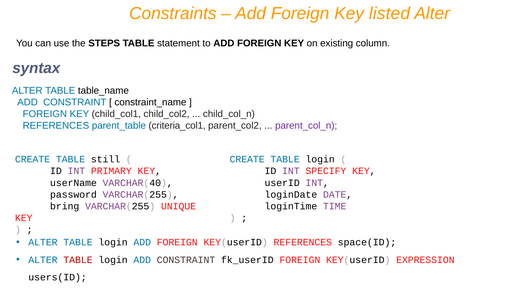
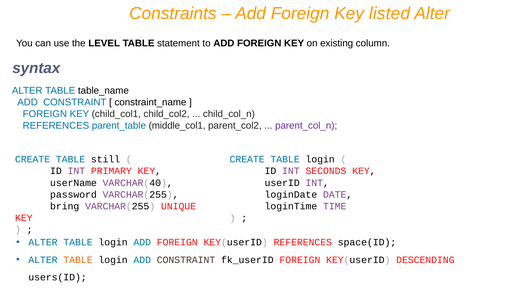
STEPS: STEPS -> LEVEL (104, 43)
criteria_col1: criteria_col1 -> middle_col1 (177, 126)
SPECIFY: SPECIFY -> SECONDS (326, 171)
TABLE colour: red -> orange (78, 260)
EXPRESSION: EXPRESSION -> DESCENDING (425, 260)
